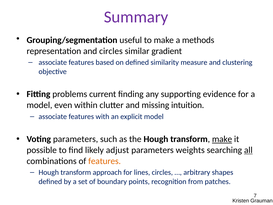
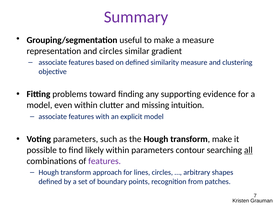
a methods: methods -> measure (198, 40)
current: current -> toward (103, 94)
make underline: present -> none (222, 139)
likely adjust: adjust -> within (118, 150)
weights: weights -> contour (190, 150)
features colour: orange -> purple (105, 161)
